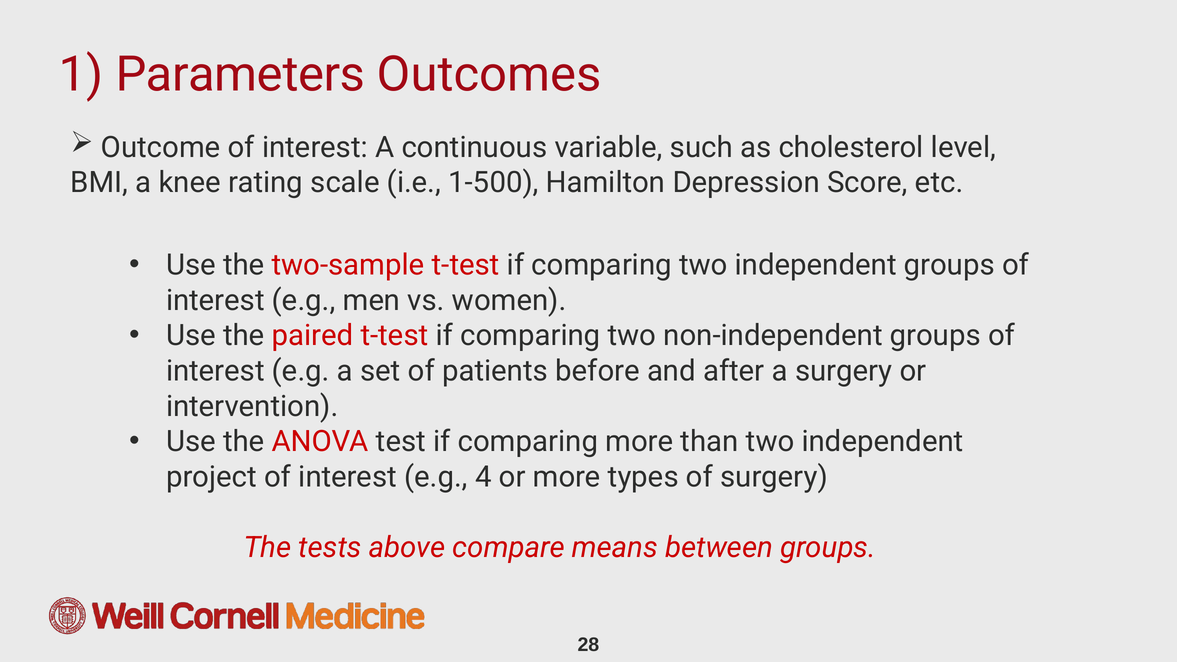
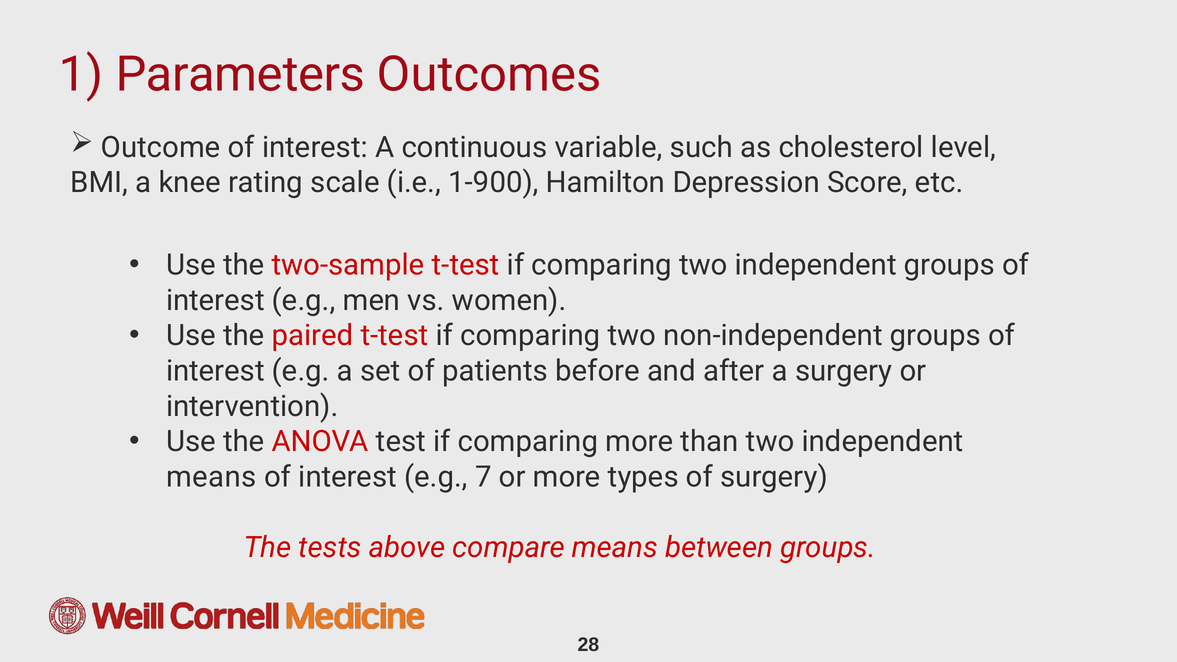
1-500: 1-500 -> 1-900 (493, 183)
project: project -> means (211, 477)
4: 4 -> 7 (483, 477)
